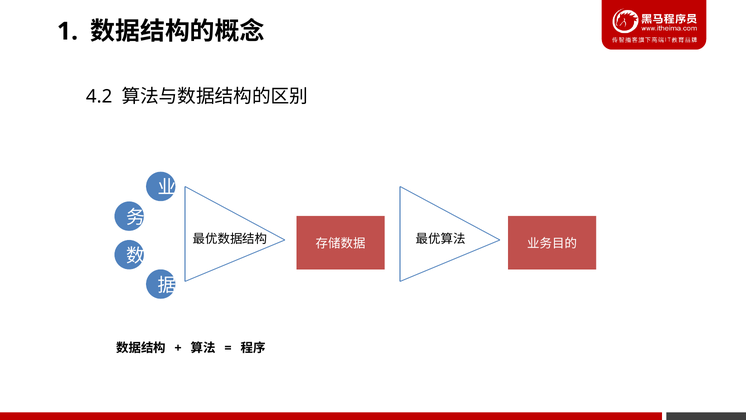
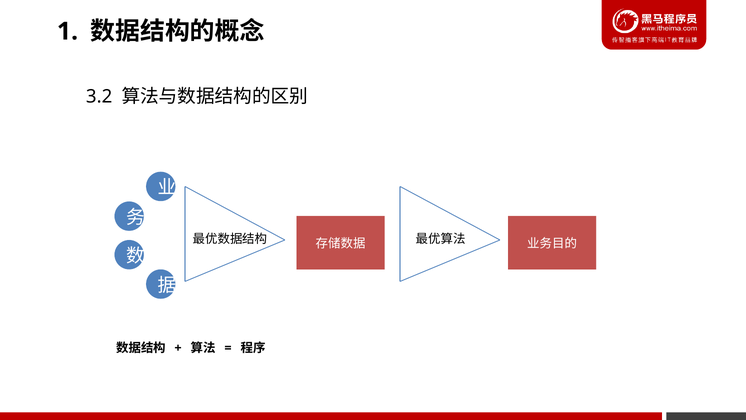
4.2: 4.2 -> 3.2 (99, 97)
